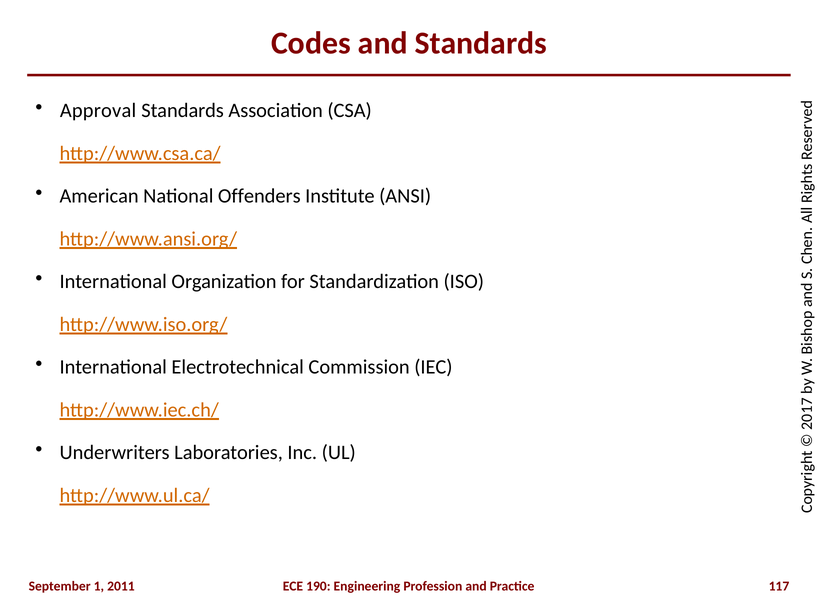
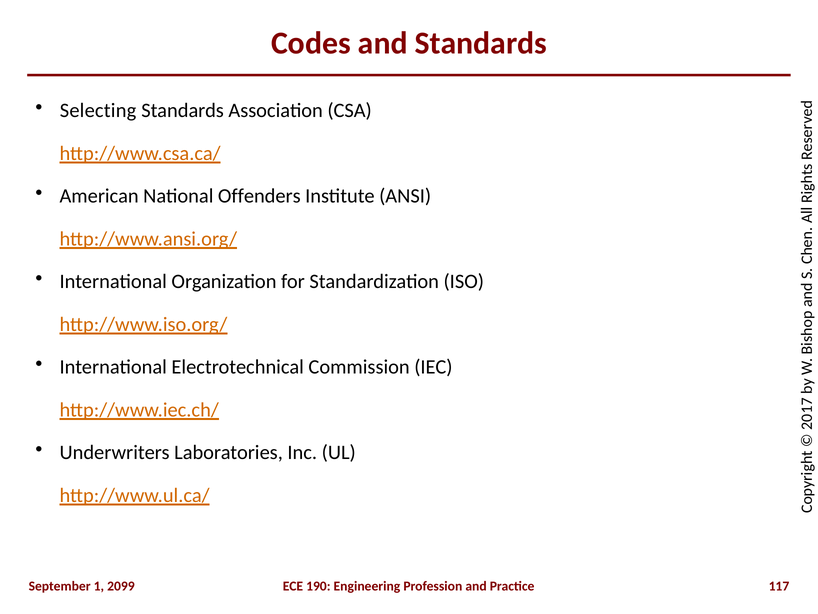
Approval: Approval -> Selecting (98, 110)
2011: 2011 -> 2099 (121, 586)
